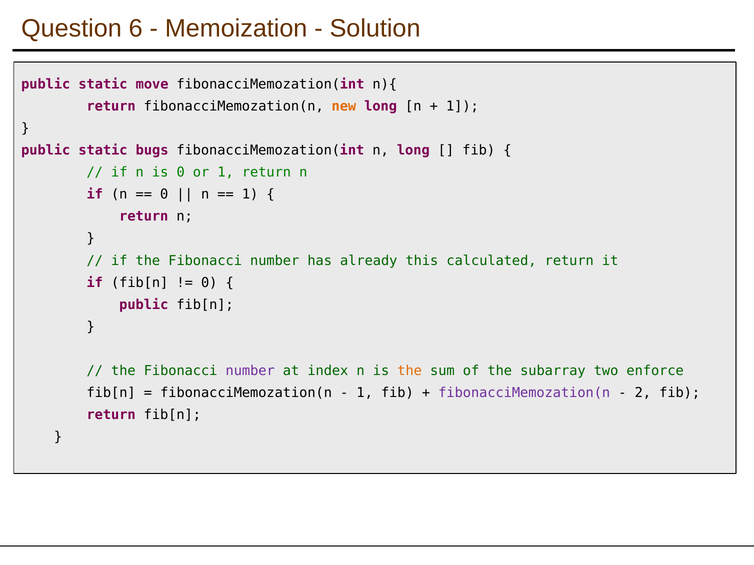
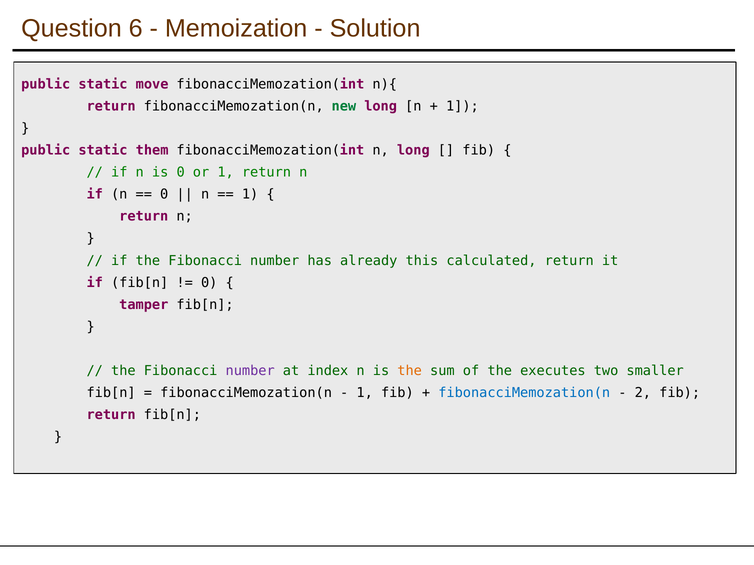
new colour: orange -> green (344, 106)
bugs: bugs -> them (152, 150)
public: public -> tamper (144, 305)
subarray: subarray -> executes (553, 371)
enforce: enforce -> smaller (655, 371)
fibonacciMemozation(n colour: purple -> blue (524, 393)
